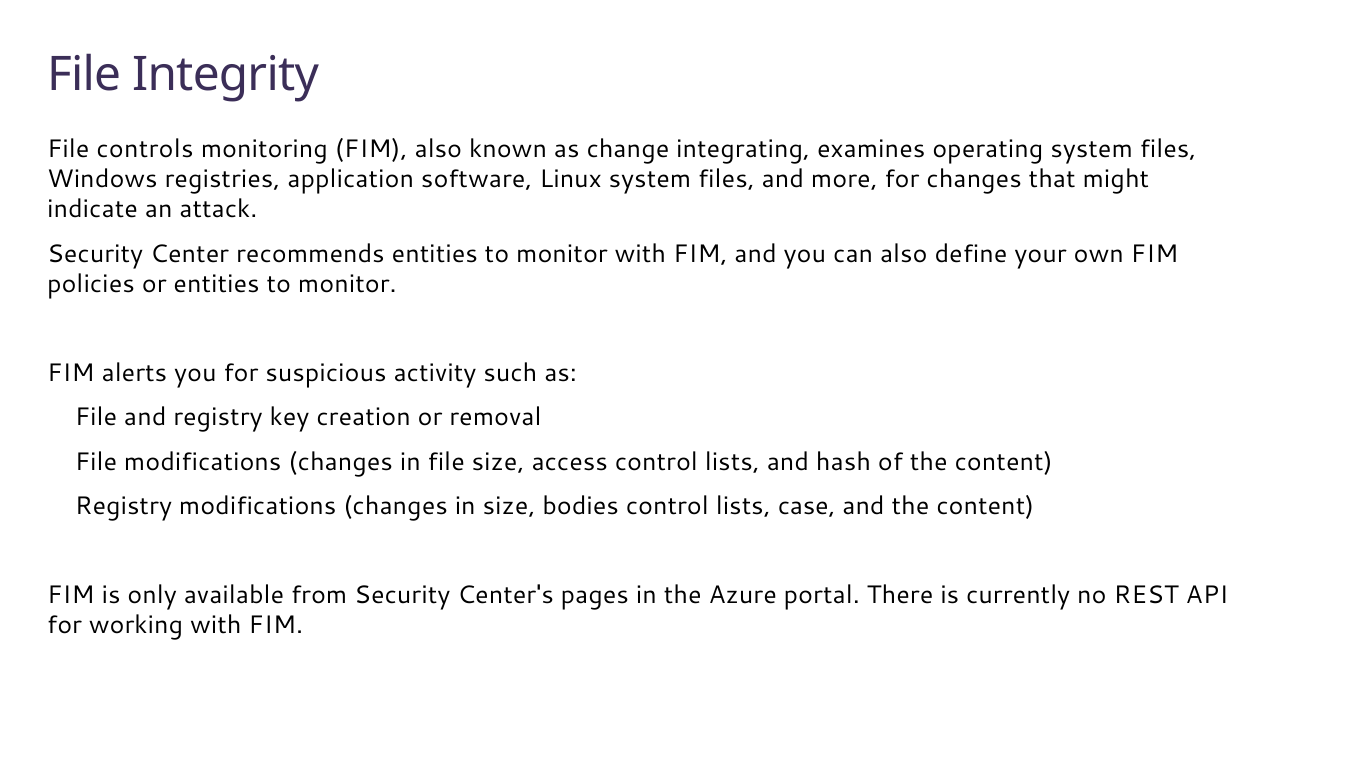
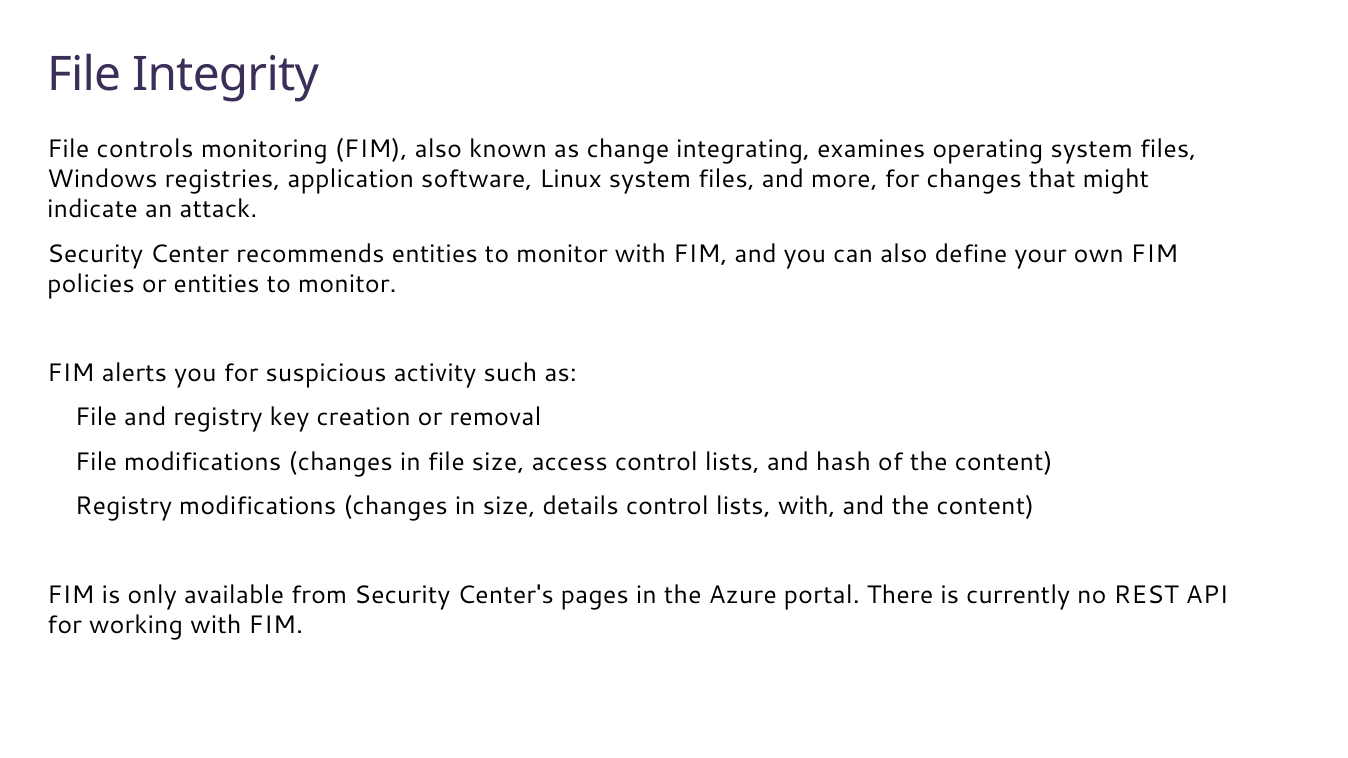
bodies: bodies -> details (581, 506)
lists case: case -> with (807, 506)
